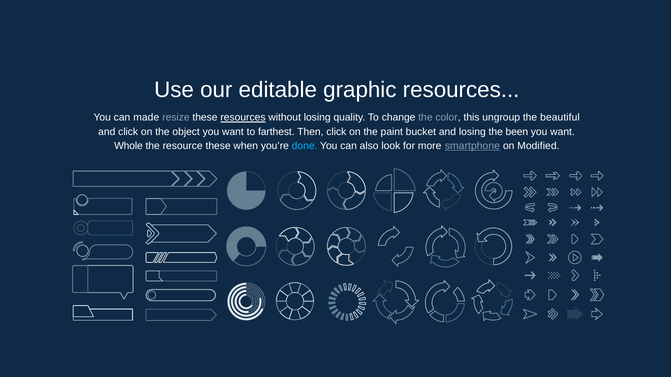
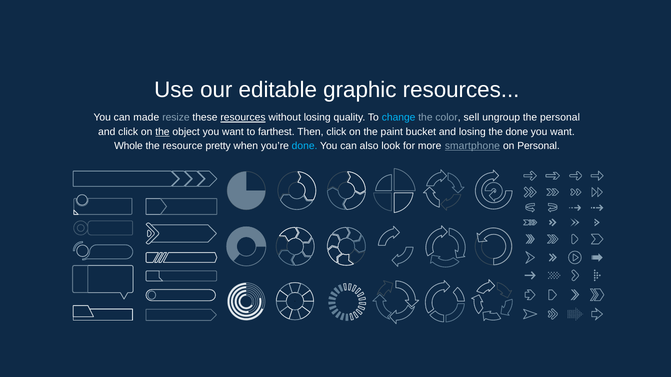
change colour: white -> light blue (399, 118)
this: this -> sell (471, 118)
the beautiful: beautiful -> personal (560, 118)
the underline: none -> present (162, 132)
the been: been -> done (517, 132)
resource these: these -> pretty (218, 146)
on Modified: Modified -> Personal (539, 146)
